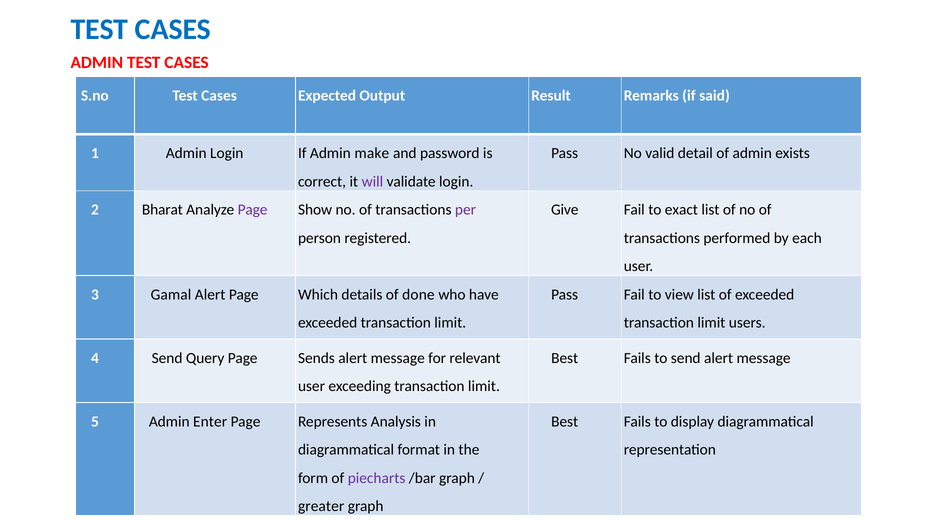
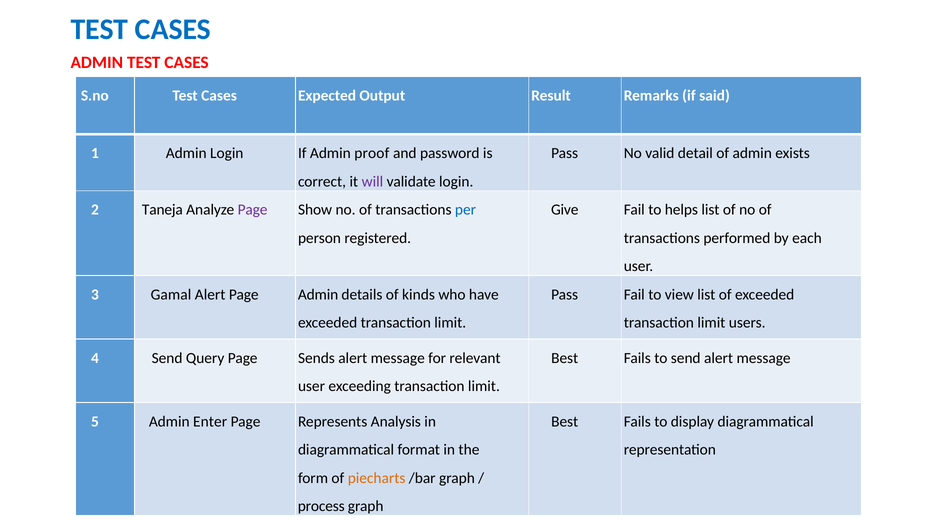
make: make -> proof (372, 153)
Bharat: Bharat -> Taneja (162, 210)
per colour: purple -> blue (466, 210)
exact: exact -> helps (681, 210)
Page Which: Which -> Admin (318, 295)
done: done -> kinds (419, 295)
piecharts colour: purple -> orange (377, 478)
greater: greater -> process (321, 506)
